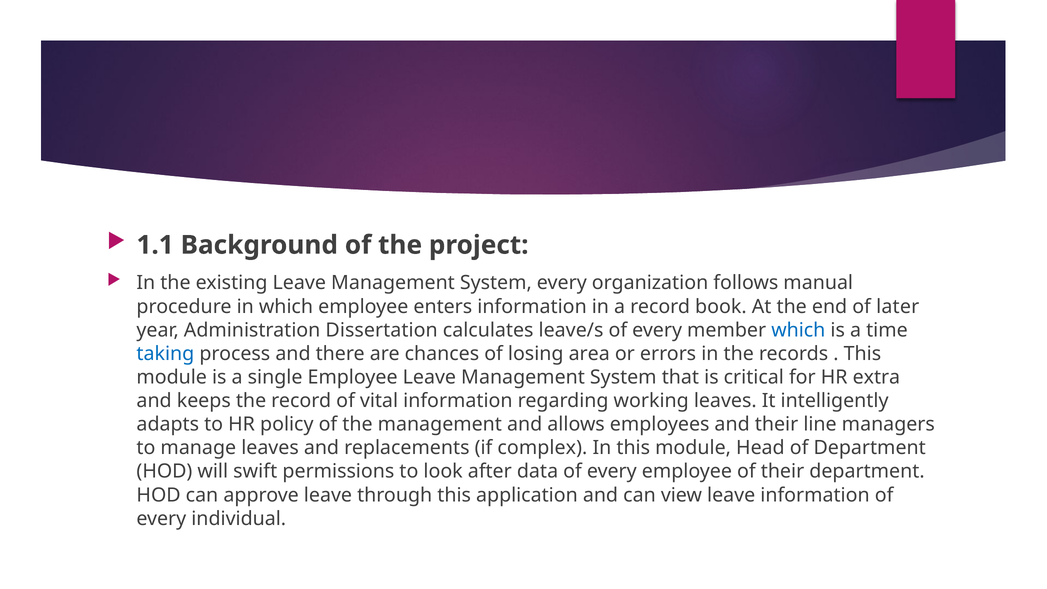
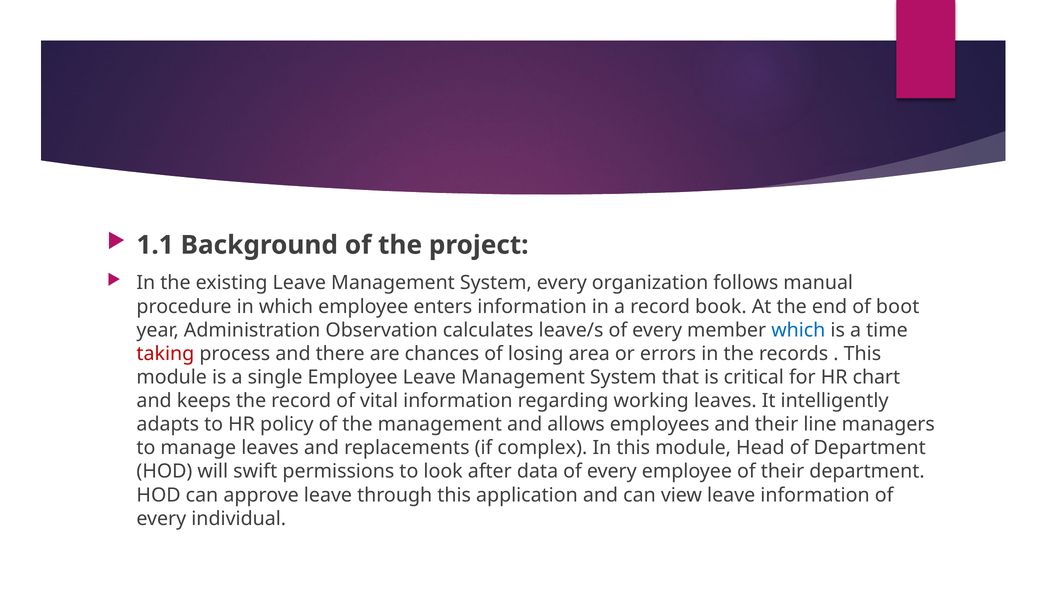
later: later -> boot (898, 307)
Dissertation: Dissertation -> Observation (382, 330)
taking colour: blue -> red (165, 354)
extra: extra -> chart (876, 377)
